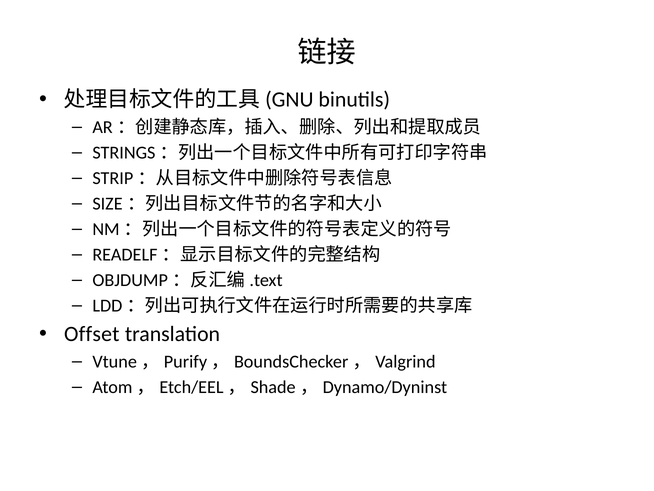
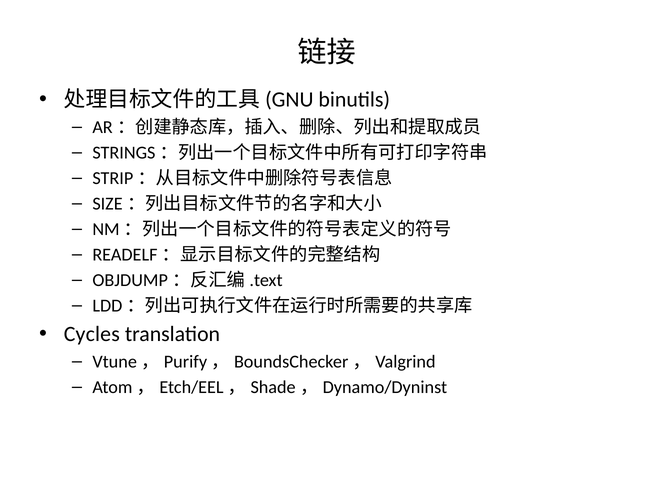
Offset: Offset -> Cycles (92, 334)
